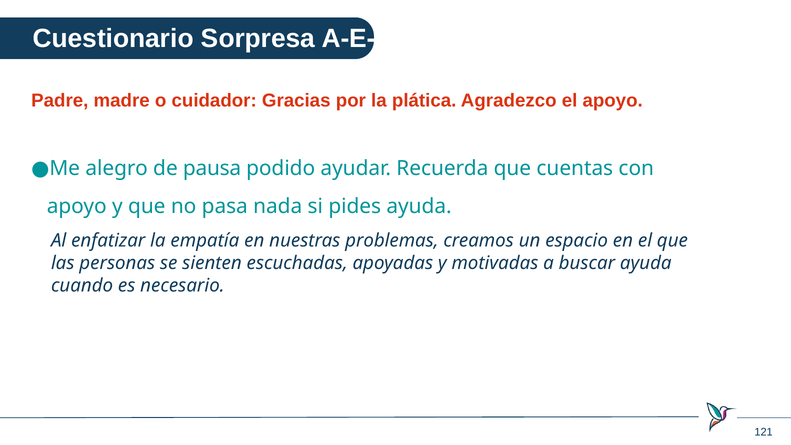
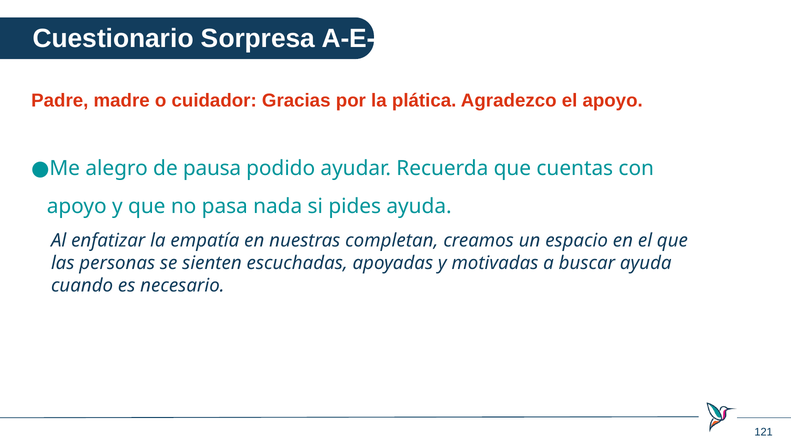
problemas: problemas -> completan (392, 241)
